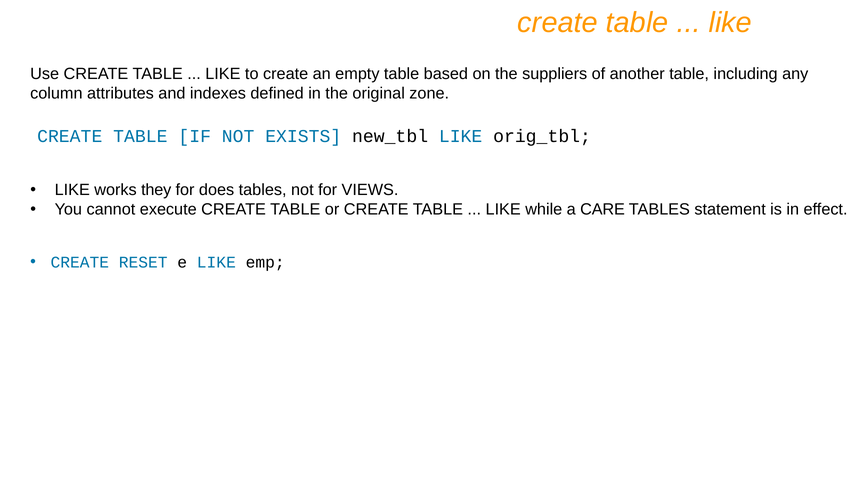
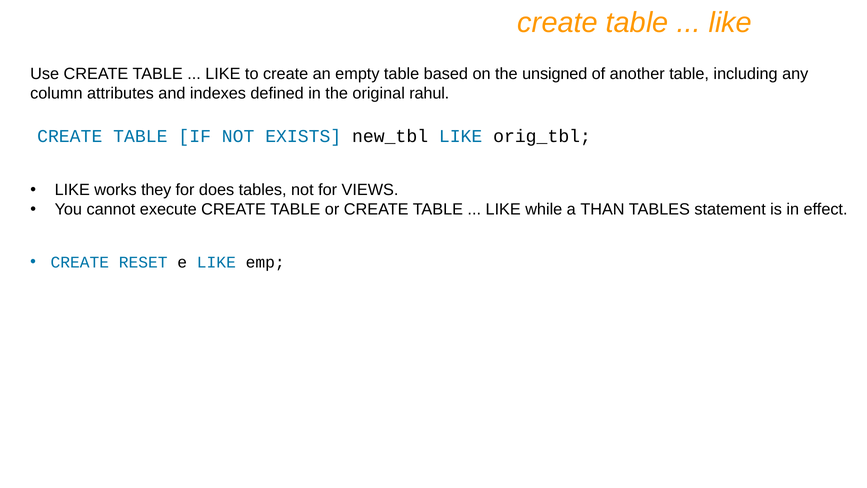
suppliers: suppliers -> unsigned (555, 74)
zone: zone -> rahul (429, 93)
CARE: CARE -> THAN (602, 209)
